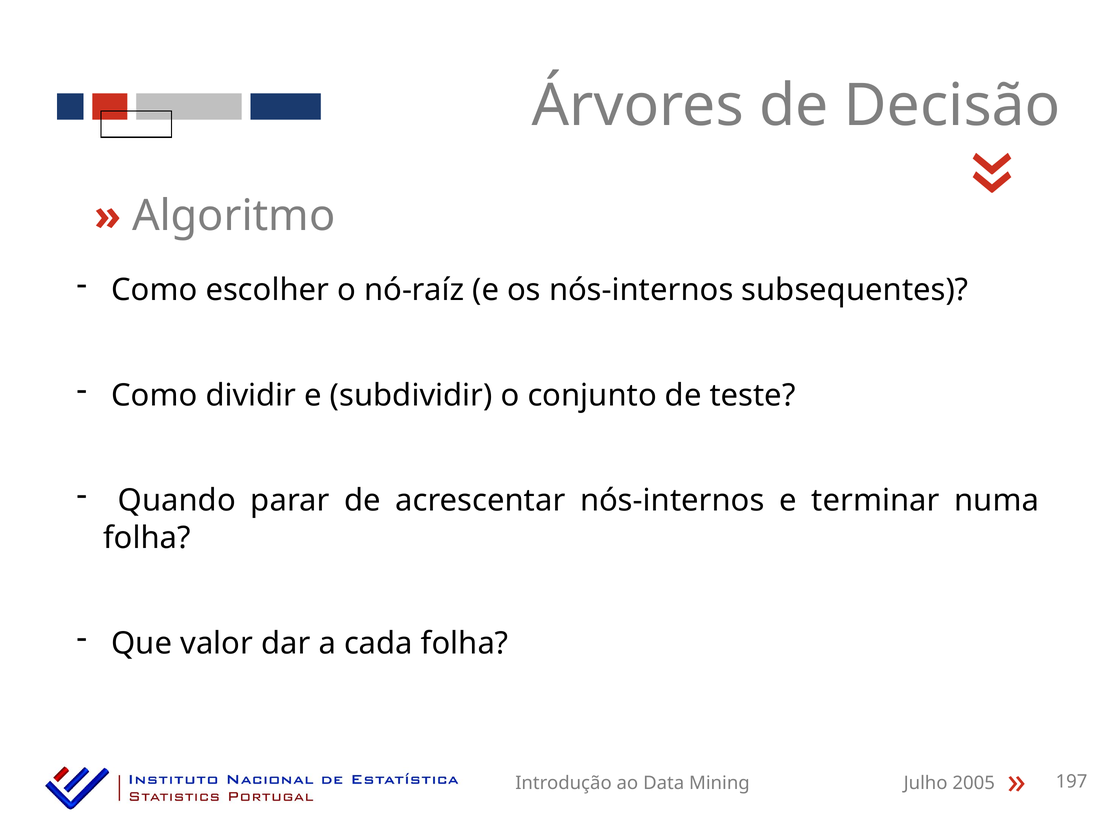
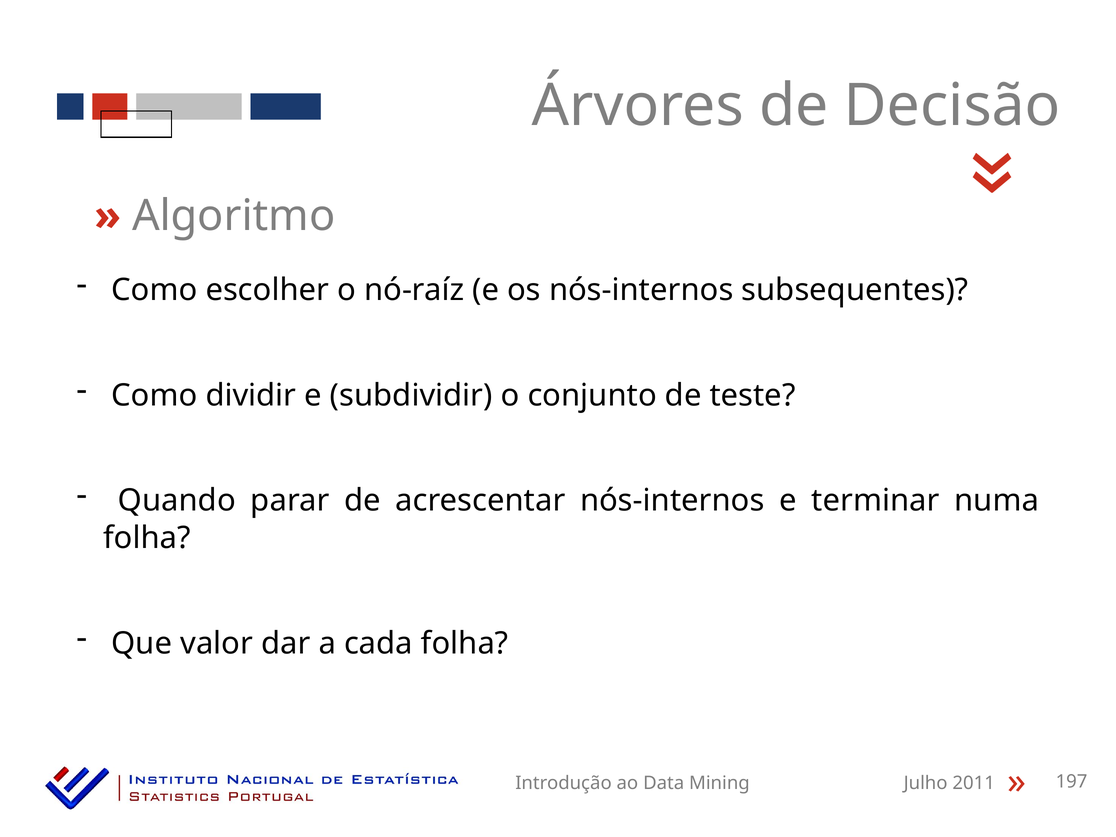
2005: 2005 -> 2011 (974, 783)
